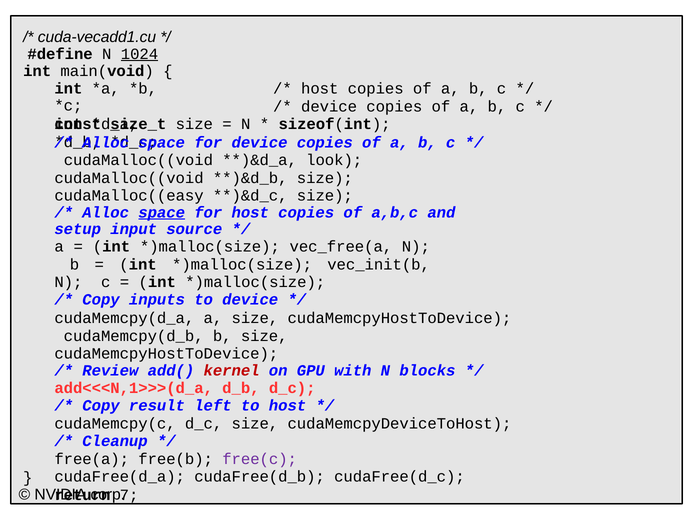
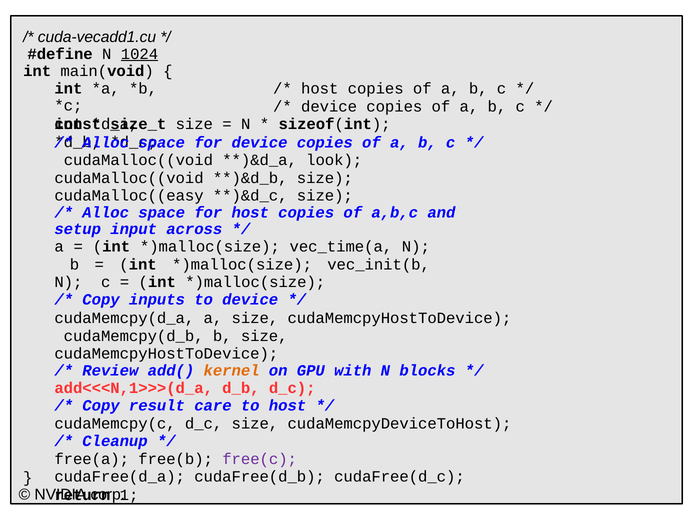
space underline: present -> none (162, 212)
source: source -> across (194, 229)
vec_free(a: vec_free(a -> vec_time(a (341, 247)
kernel colour: red -> orange (232, 370)
left: left -> care (213, 406)
7: 7 -> 1 (129, 495)
